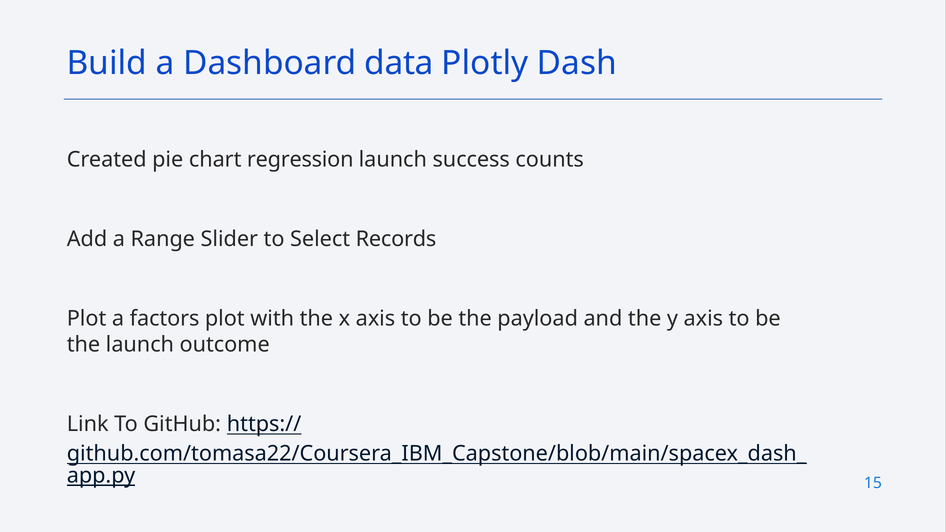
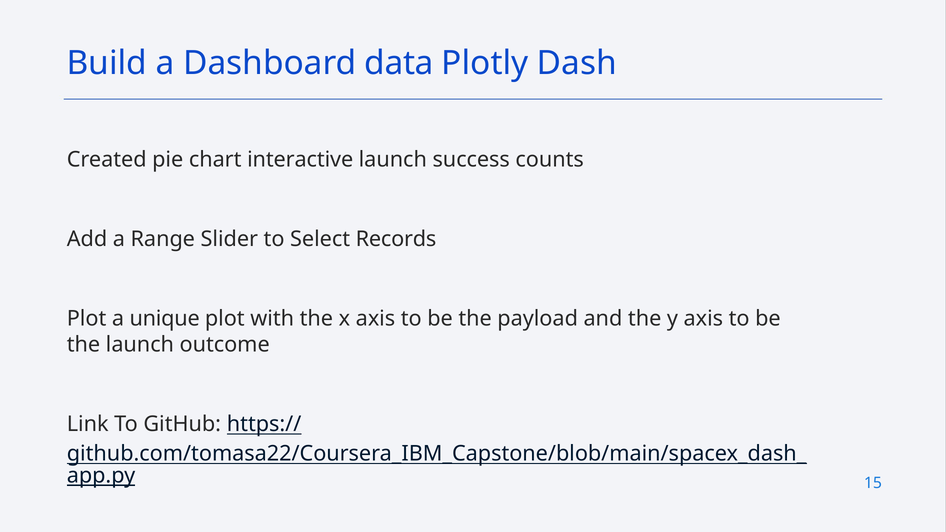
regression: regression -> interactive (300, 160)
factors: factors -> unique (165, 319)
